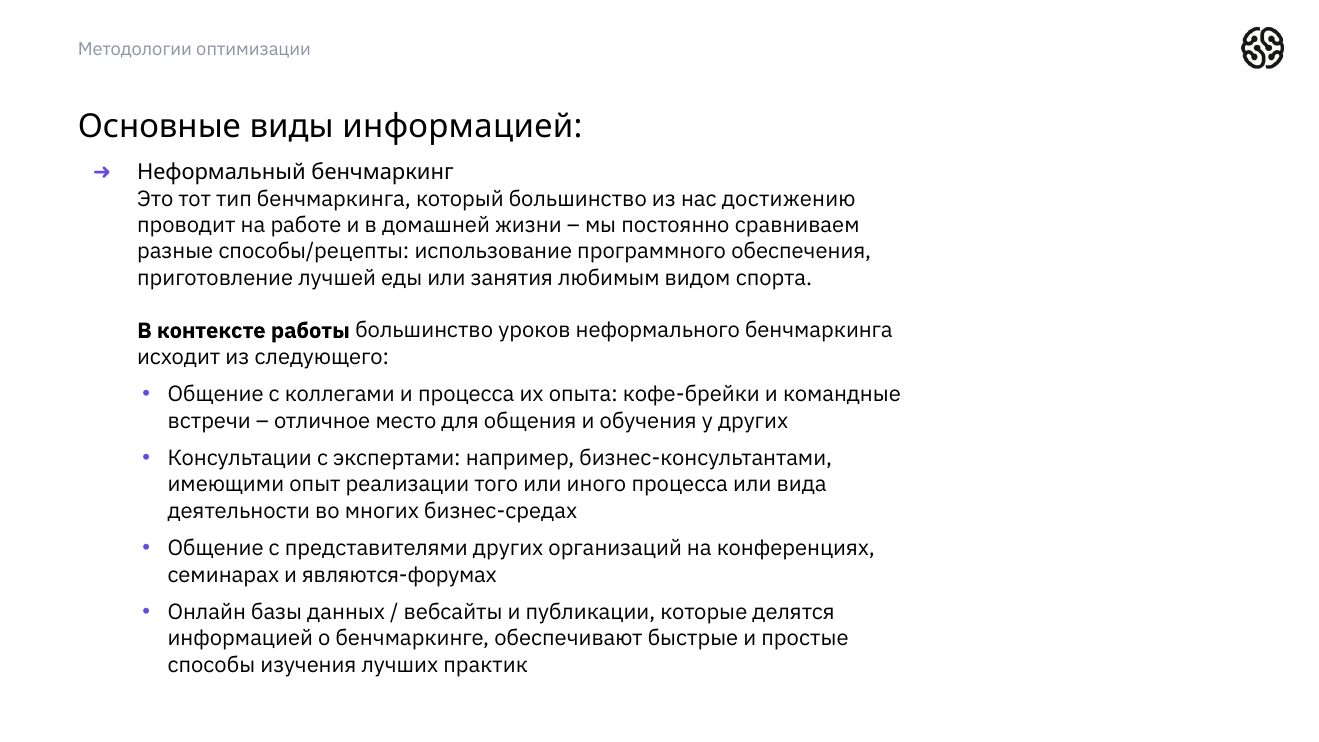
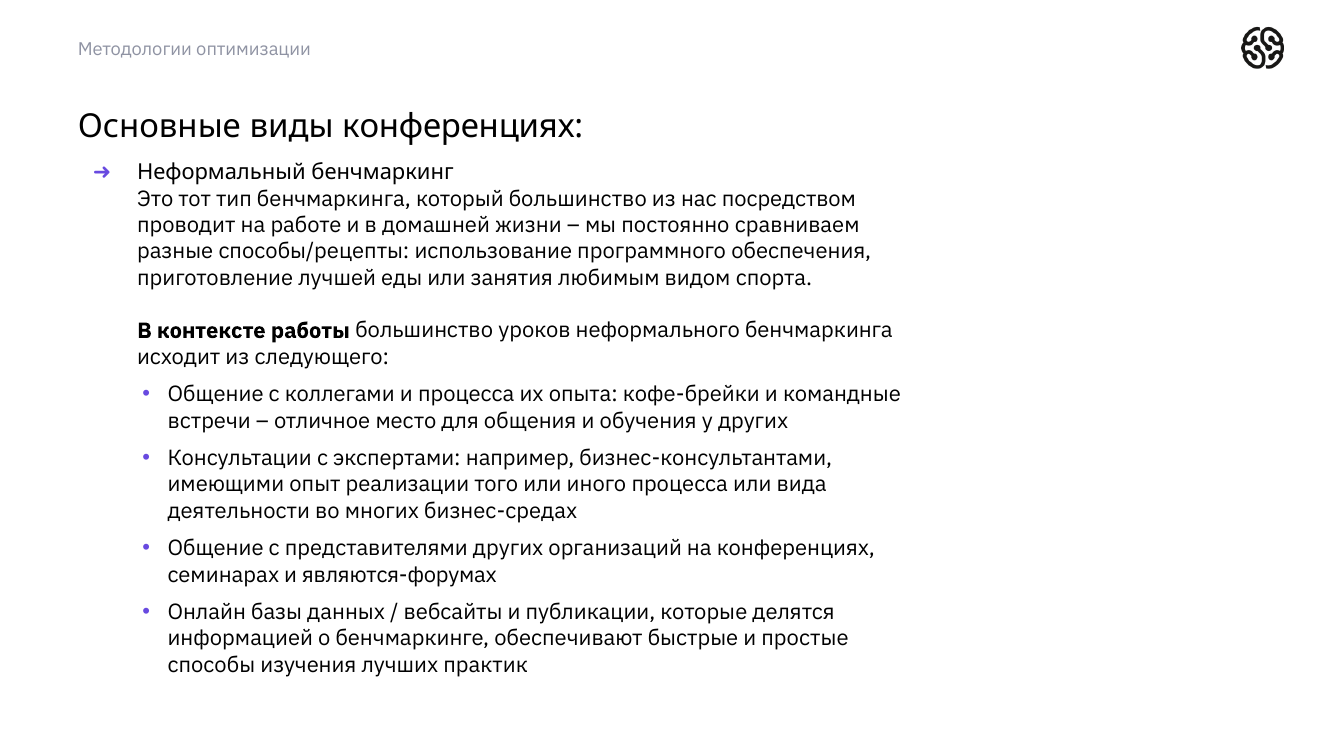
виды информацией: информацией -> конференциях (463, 127)
достижению: достижению -> посредством (789, 199)
